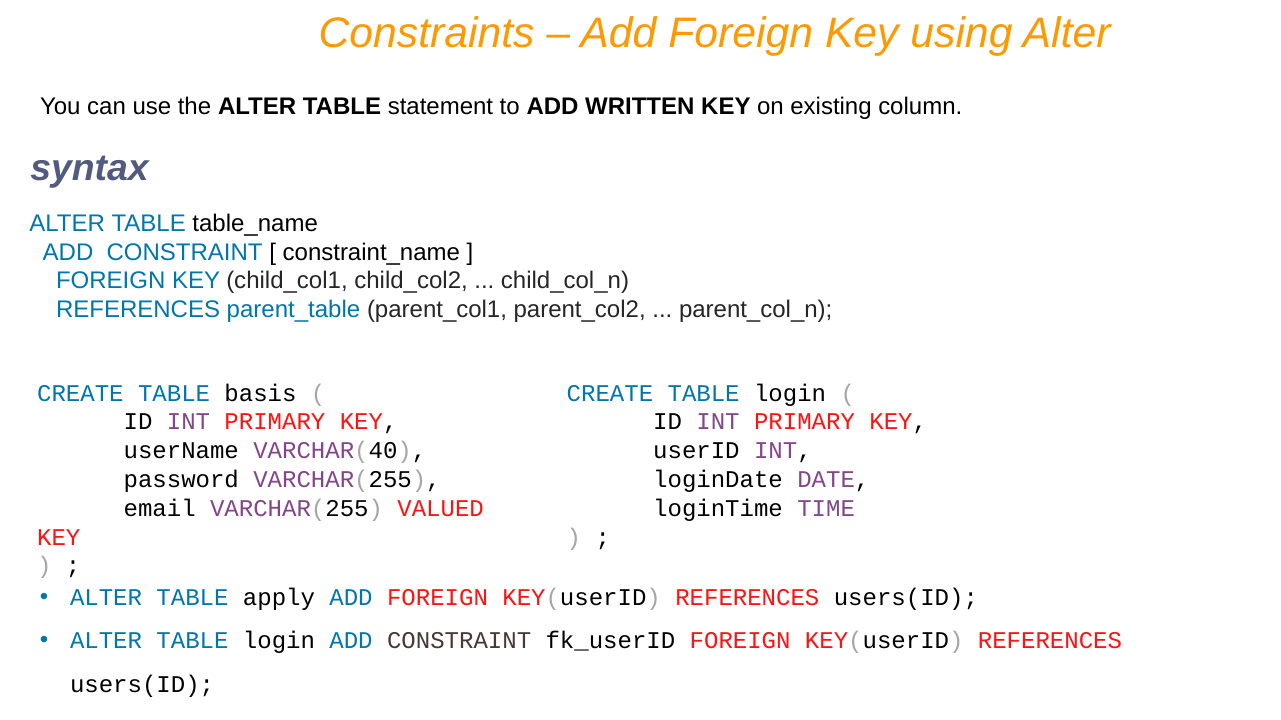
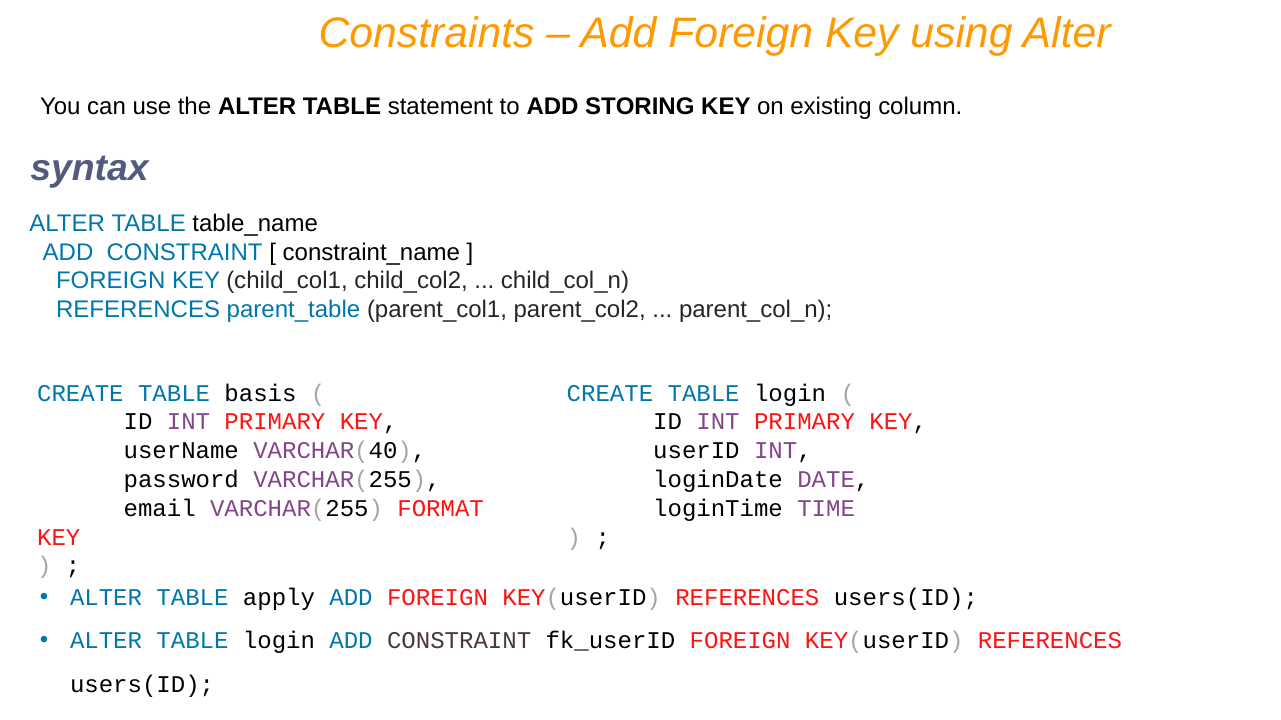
WRITTEN: WRITTEN -> STORING (640, 107)
VALUED: VALUED -> FORMAT (441, 509)
